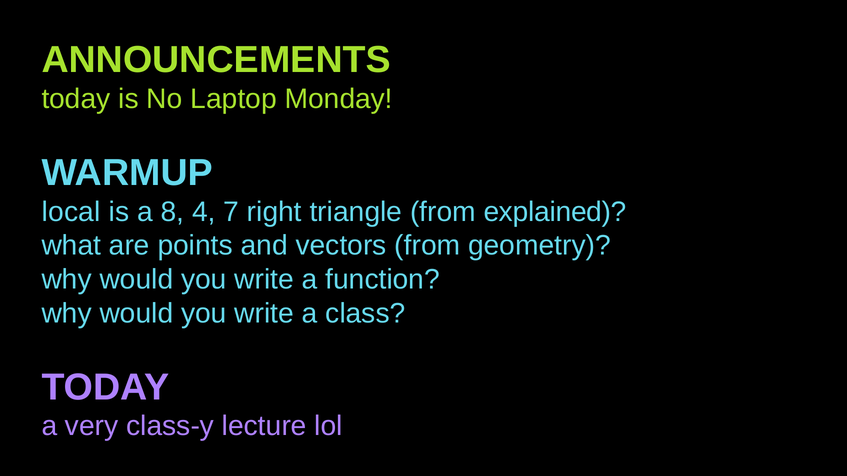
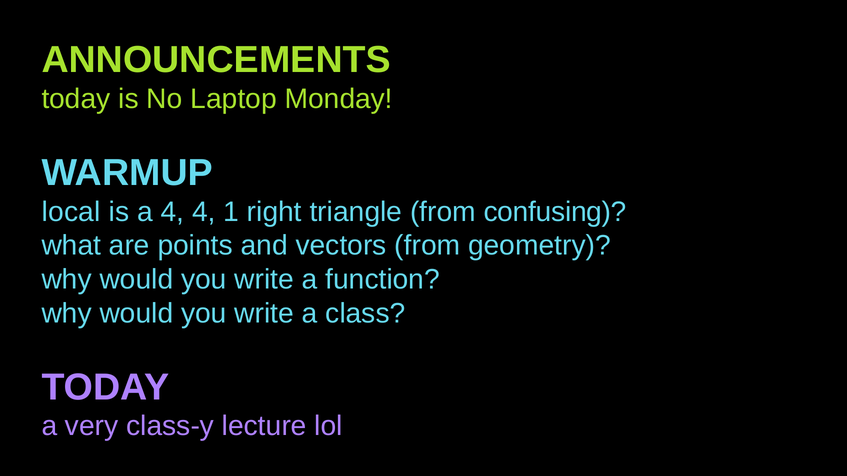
a 8: 8 -> 4 (172, 212)
7: 7 -> 1 (231, 212)
explained: explained -> confusing (555, 212)
